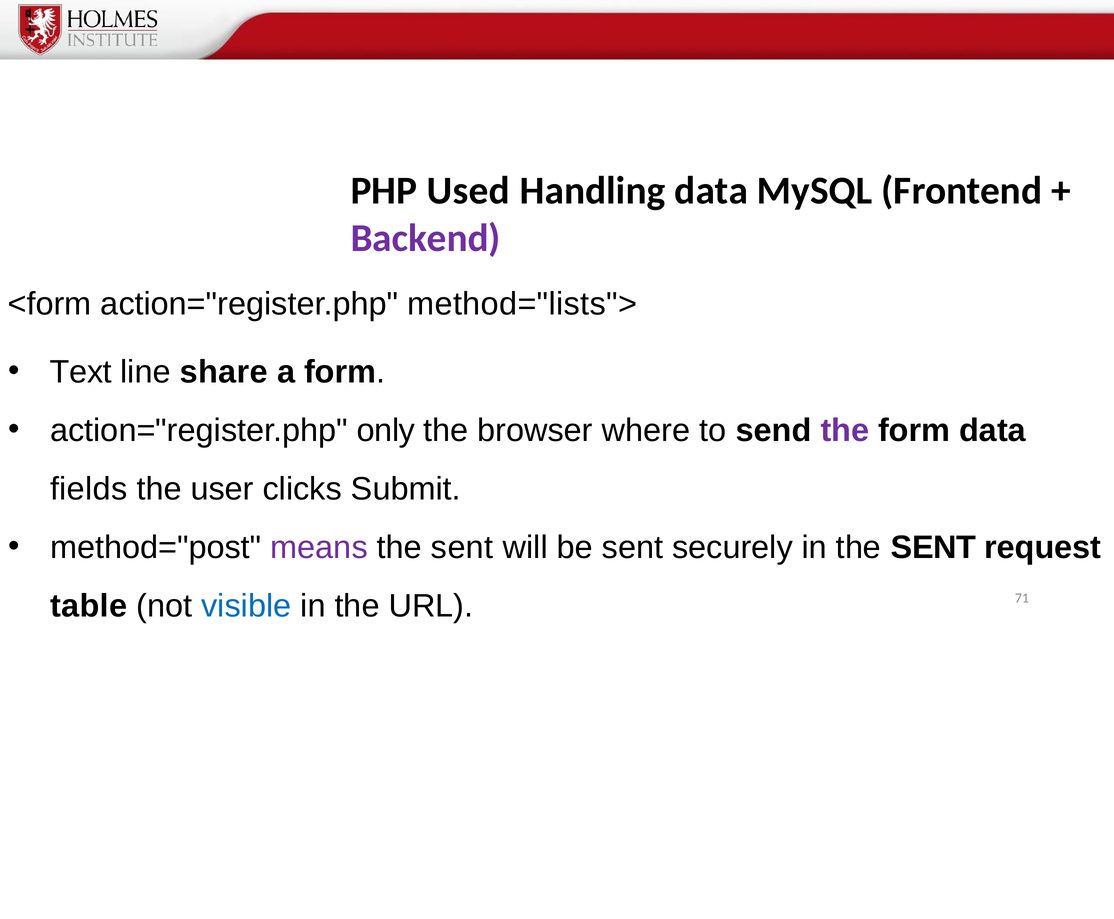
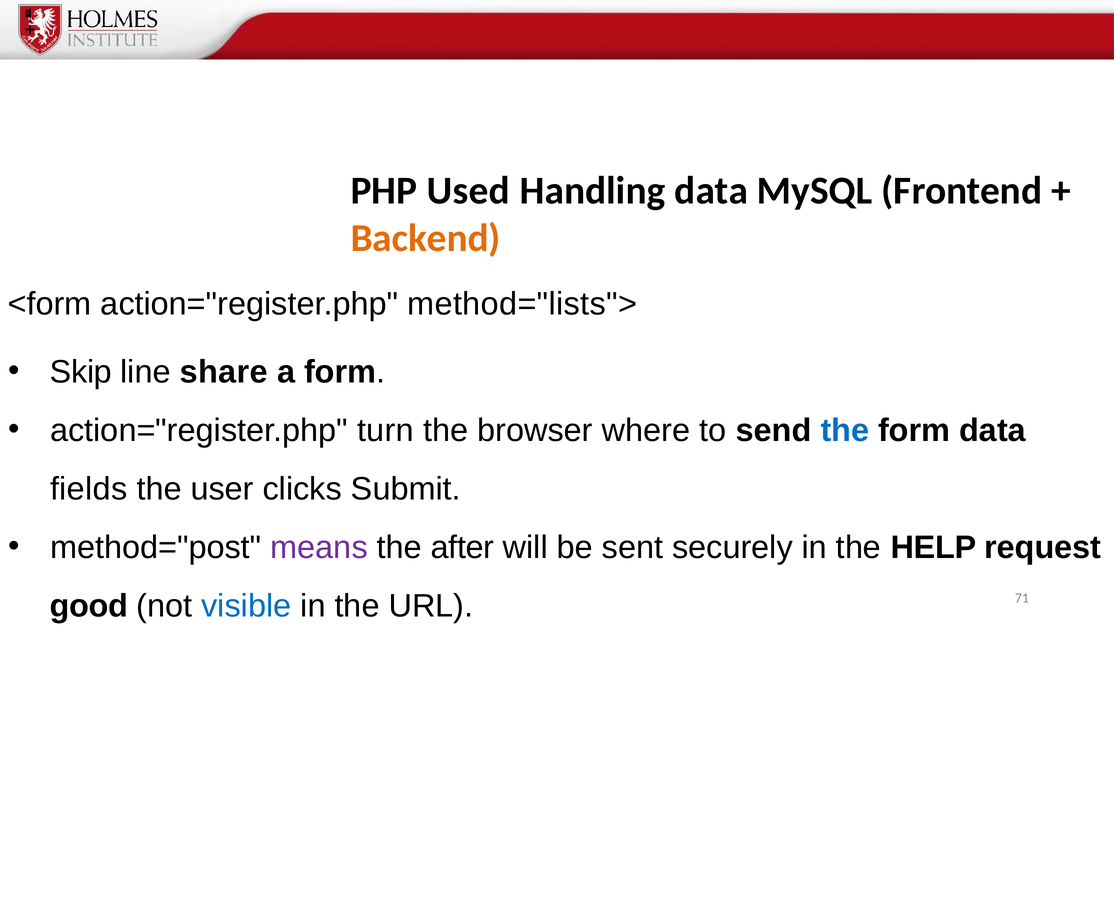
Backend colour: purple -> orange (426, 238)
Text: Text -> Skip (81, 372)
only: only -> turn (386, 430)
the colour: purple -> blue (845, 430)
sent: sent -> after (462, 547)
in the SENT: SENT -> HELP (933, 547)
table: table -> good (89, 606)
